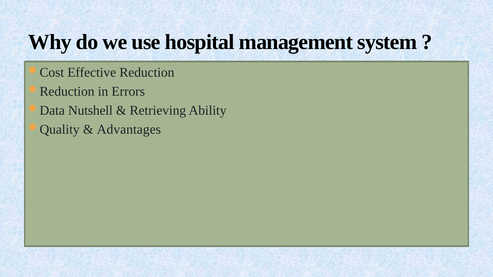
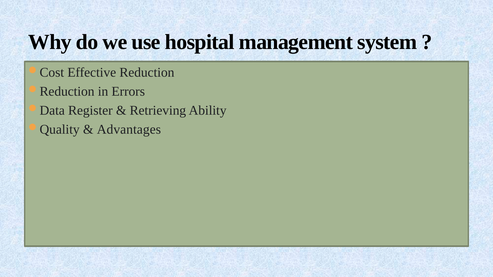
Nutshell: Nutshell -> Register (90, 111)
